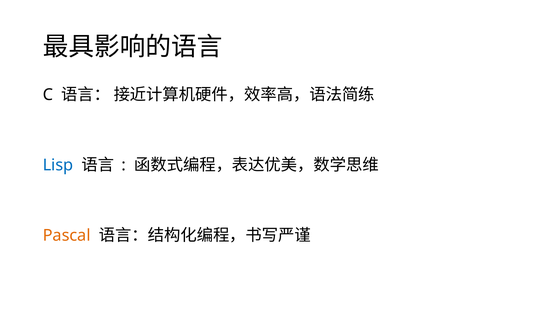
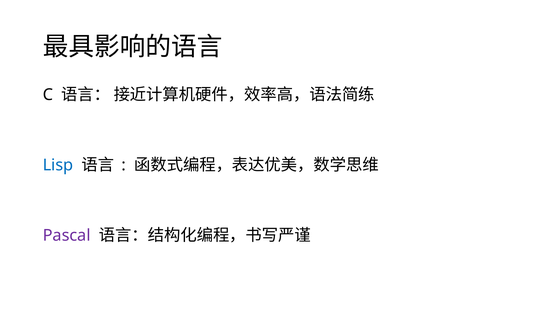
Pascal colour: orange -> purple (67, 236)
